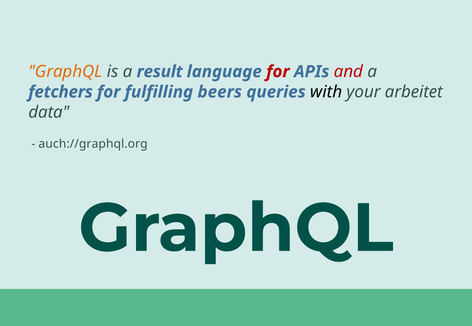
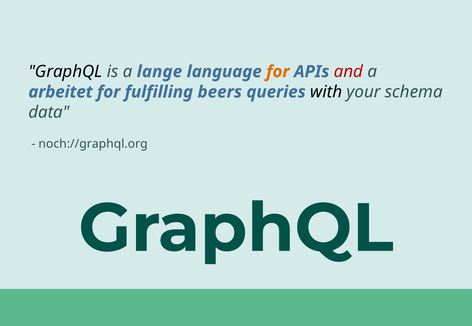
GraphQL colour: orange -> black (65, 72)
result: result -> lange (159, 72)
for colour: red -> orange (278, 72)
fetchers: fetchers -> arbeitet (61, 92)
arbeitet: arbeitet -> schema (414, 92)
auch://graphql.org: auch://graphql.org -> noch://graphql.org (93, 144)
